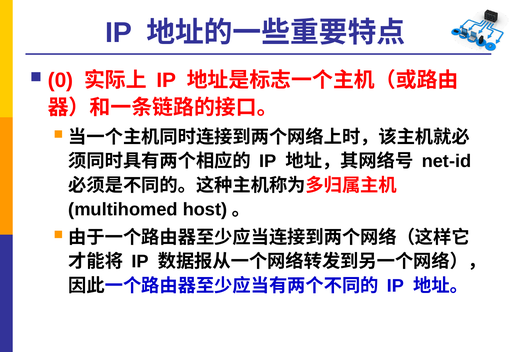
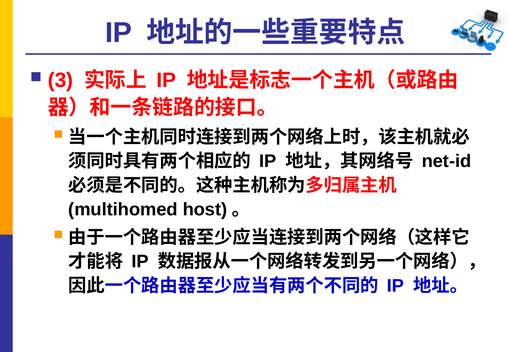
0: 0 -> 3 (61, 80)
